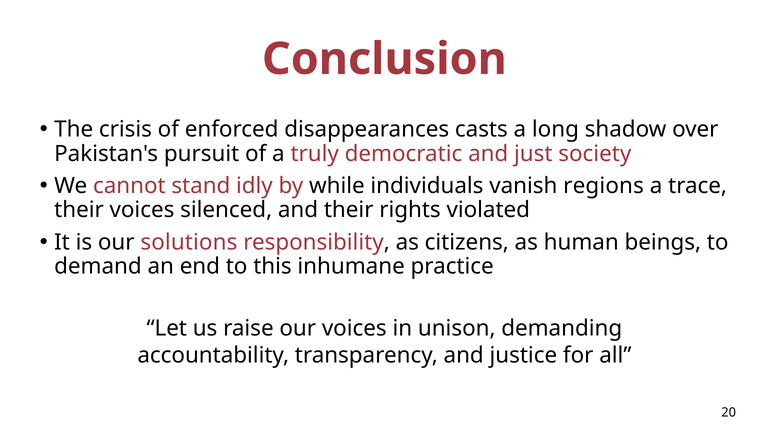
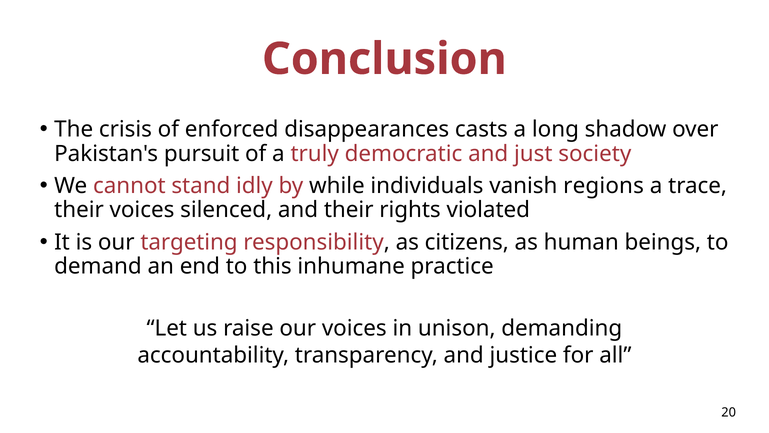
solutions: solutions -> targeting (189, 242)
